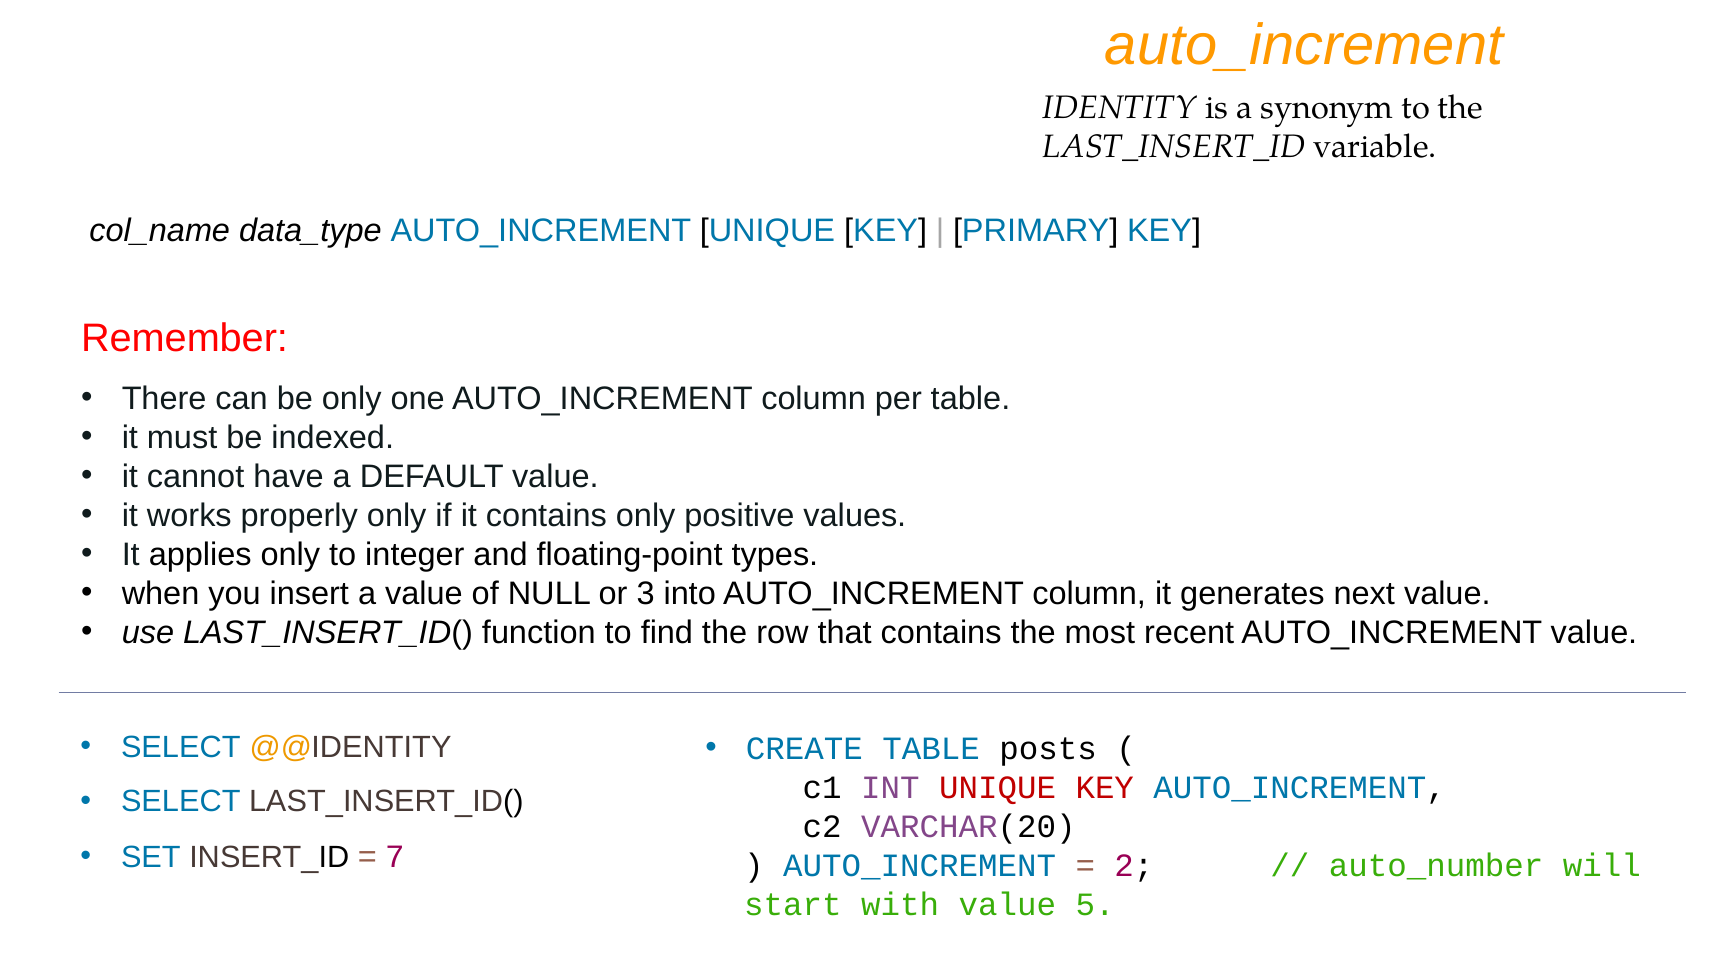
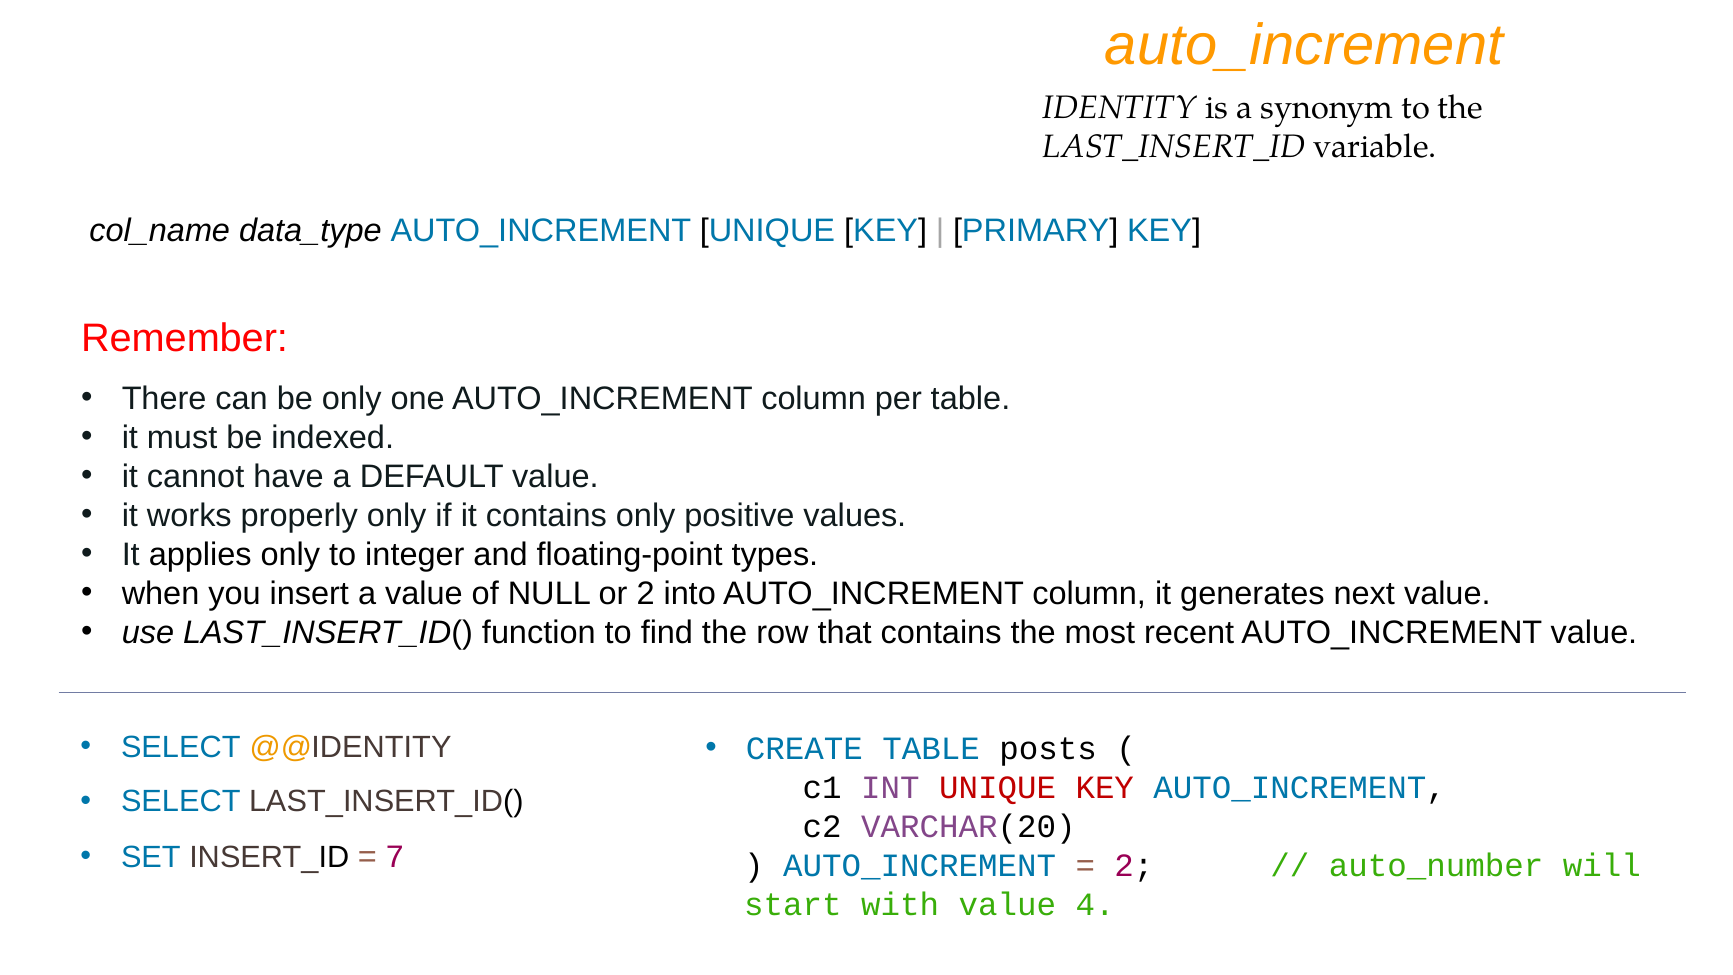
or 3: 3 -> 2 (646, 593)
5: 5 -> 4 (1095, 904)
